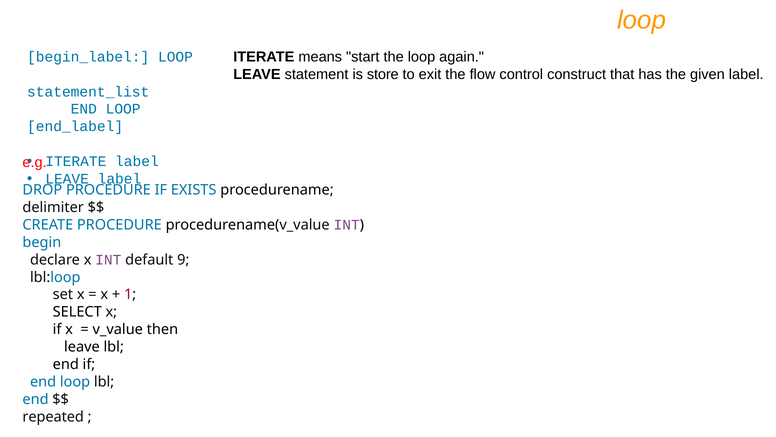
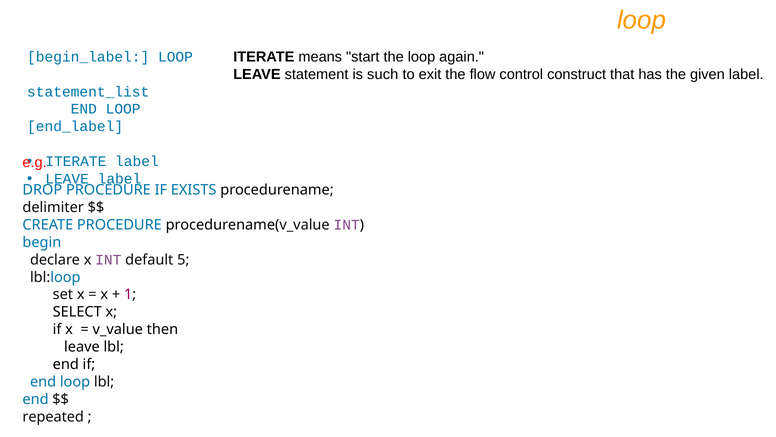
store: store -> such (383, 74)
9: 9 -> 5 (183, 259)
